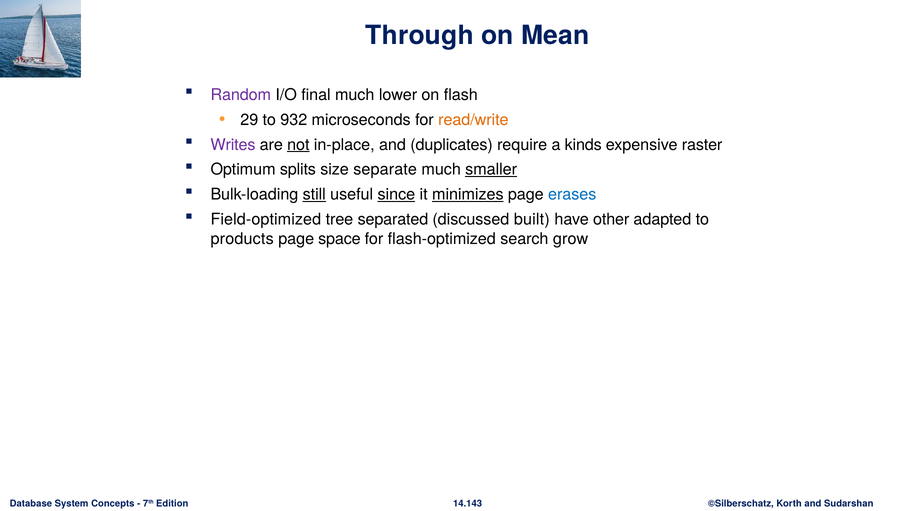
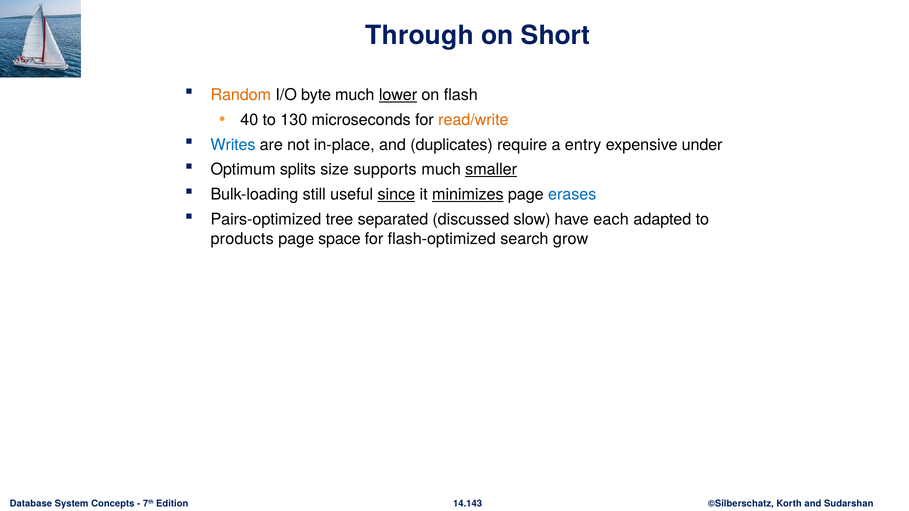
Mean: Mean -> Short (556, 36)
Random colour: purple -> orange (241, 95)
final: final -> byte (316, 95)
lower underline: none -> present (398, 95)
29: 29 -> 40 (249, 120)
932: 932 -> 130 (294, 120)
Writes colour: purple -> blue (233, 145)
not underline: present -> none (298, 145)
kinds: kinds -> entry (583, 145)
raster: raster -> under (702, 145)
separate: separate -> supports (385, 170)
still underline: present -> none (314, 195)
Field-optimized: Field-optimized -> Pairs-optimized (266, 220)
built: built -> slow (532, 220)
other: other -> each (611, 220)
